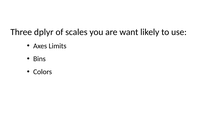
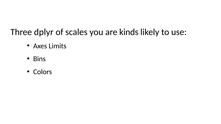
want: want -> kinds (129, 32)
